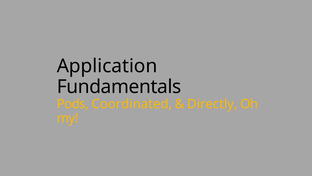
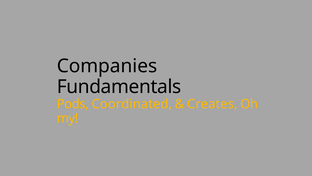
Application: Application -> Companies (107, 66)
Directly: Directly -> Creates (212, 104)
